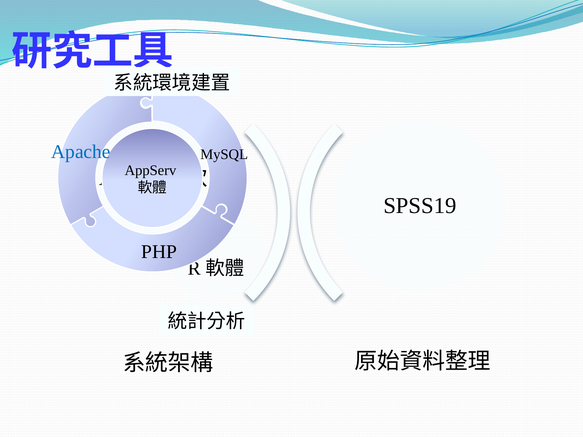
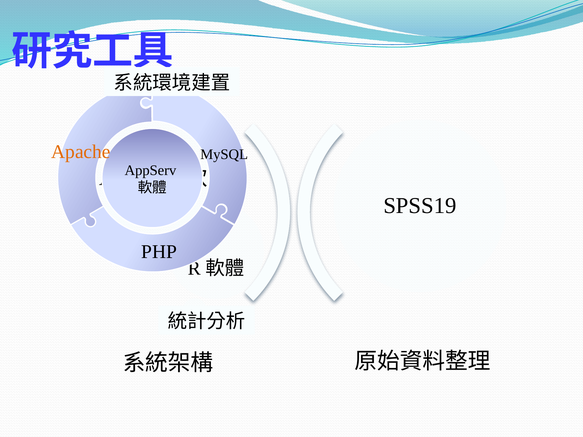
Apache colour: blue -> orange (81, 152)
